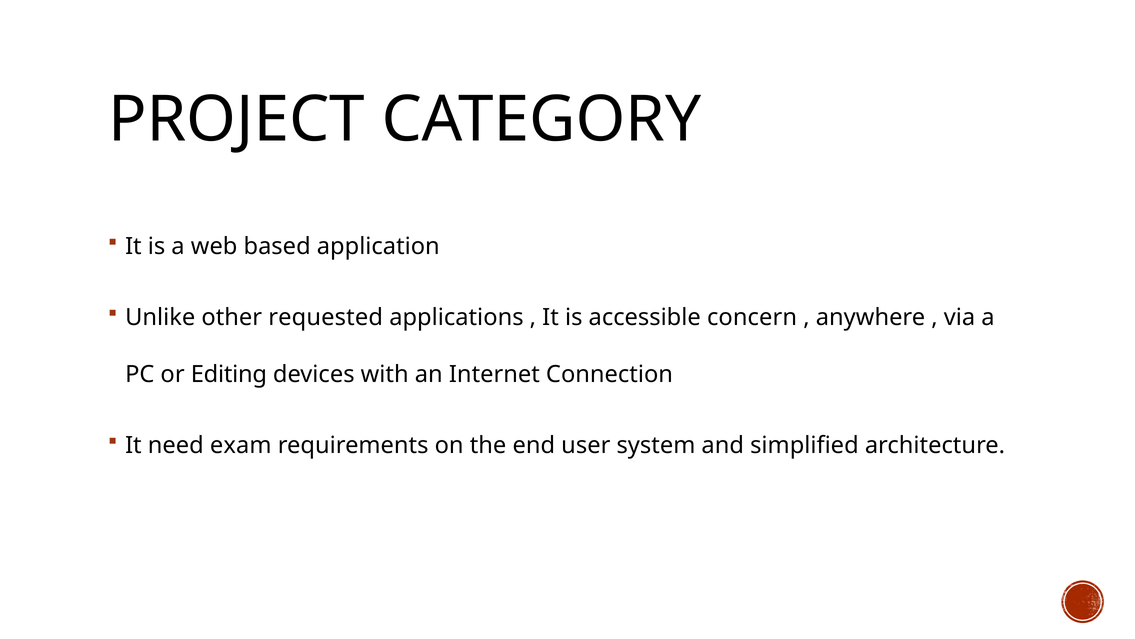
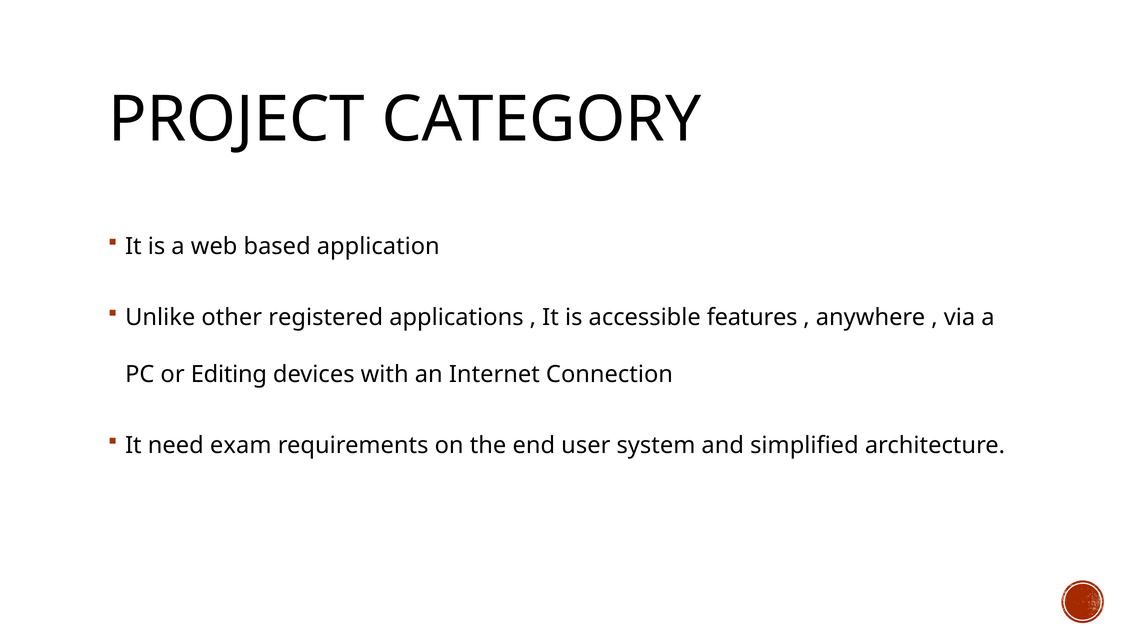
requested: requested -> registered (326, 317)
concern: concern -> features (752, 317)
